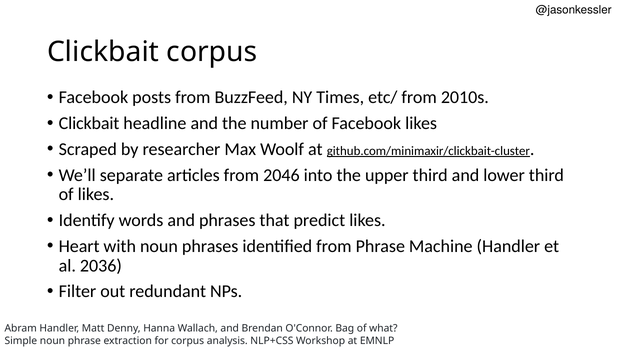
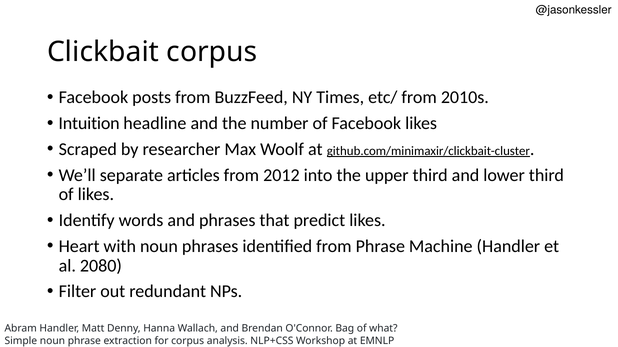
Clickbait: Clickbait -> Intuition (89, 124)
2046: 2046 -> 2012 (281, 175)
2036: 2036 -> 2080 (101, 266)
